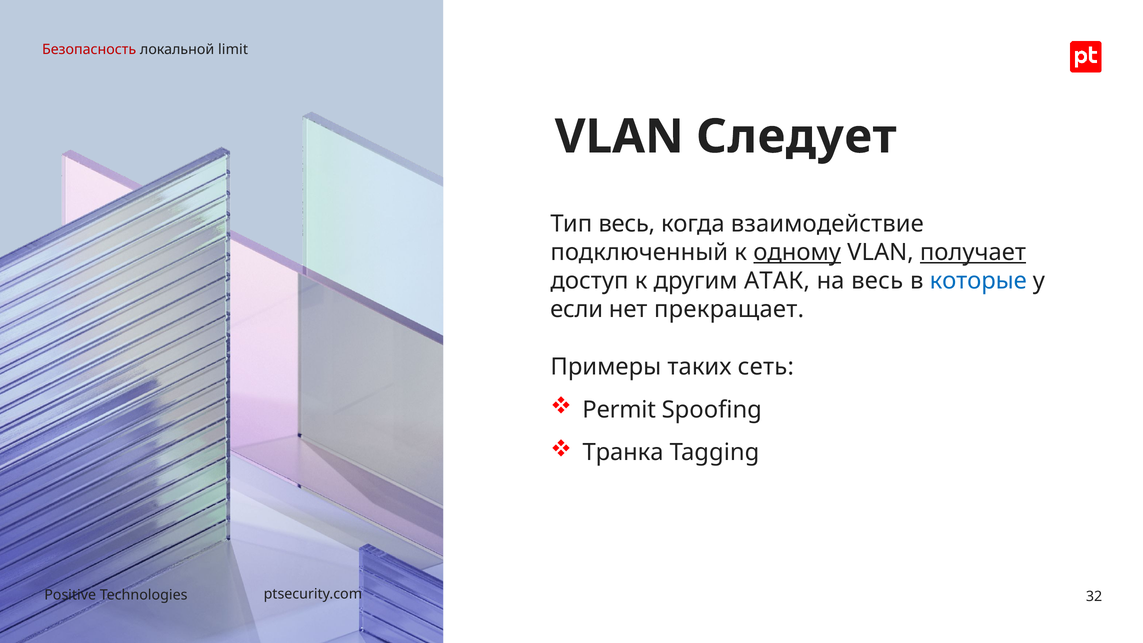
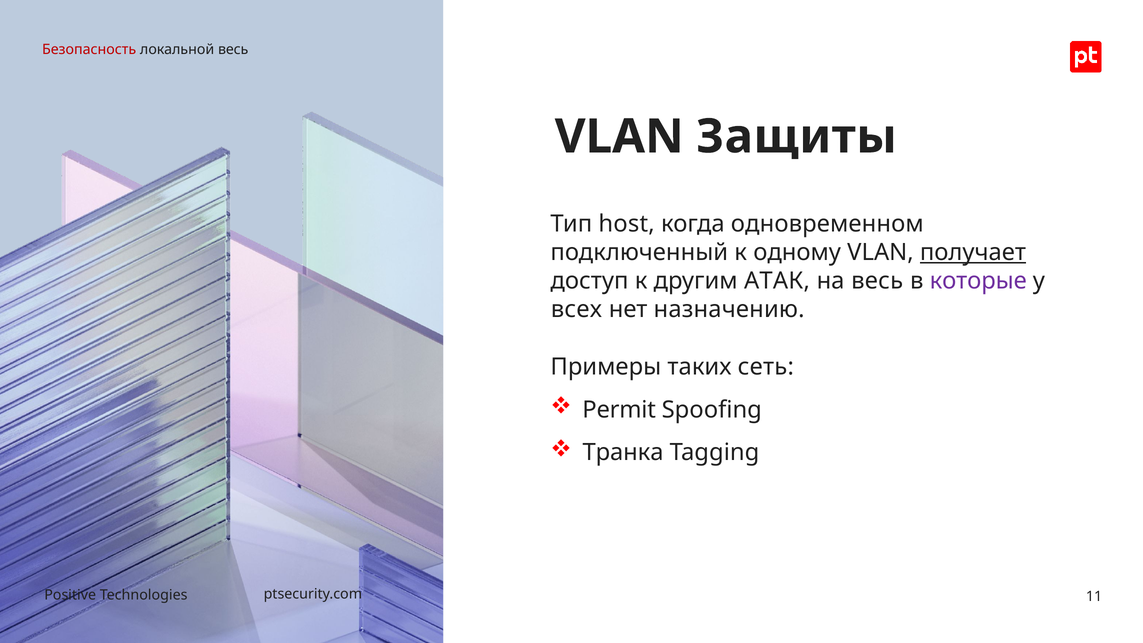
локальной limit: limit -> весь (233, 49)
Следует: Следует -> Защиты (796, 137)
Тип весь: весь -> host (627, 224)
взаимодействие: взаимодействие -> одновременном (827, 224)
одному underline: present -> none (797, 252)
которые colour: blue -> purple (978, 281)
если: если -> всех (576, 310)
прекращает: прекращает -> назначению (729, 310)
32: 32 -> 11 (1094, 596)
